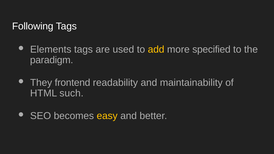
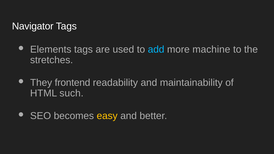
Following: Following -> Navigator (33, 26)
add colour: yellow -> light blue (156, 49)
specified: specified -> machine (211, 49)
paradigm: paradigm -> stretches (52, 60)
